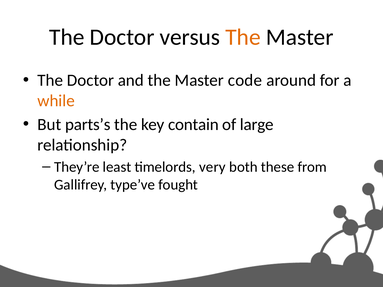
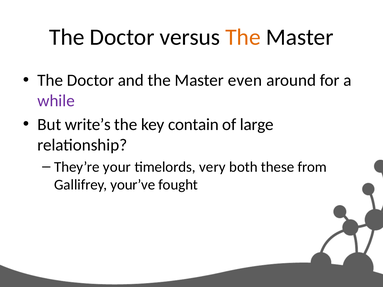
code: code -> even (245, 80)
while colour: orange -> purple (56, 101)
parts’s: parts’s -> write’s (88, 125)
least: least -> your (117, 167)
type’ve: type’ve -> your’ve (133, 185)
